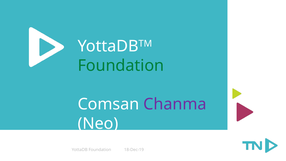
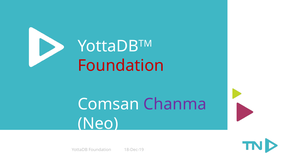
Foundation colour: green -> red (121, 66)
